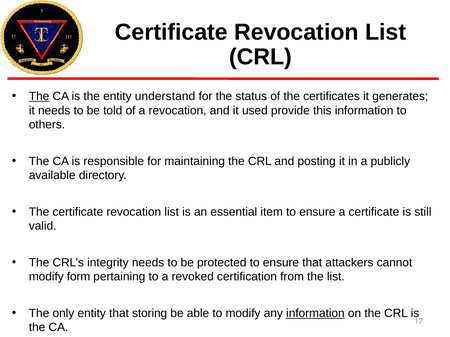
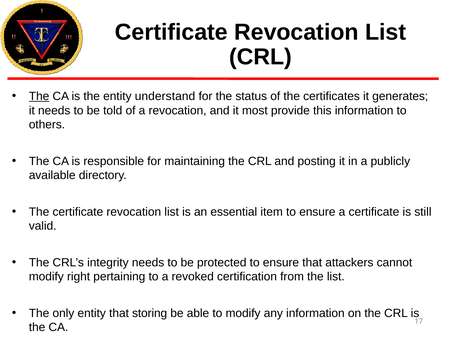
used: used -> most (255, 111)
form: form -> right (79, 277)
information underline: present -> none (315, 314)
